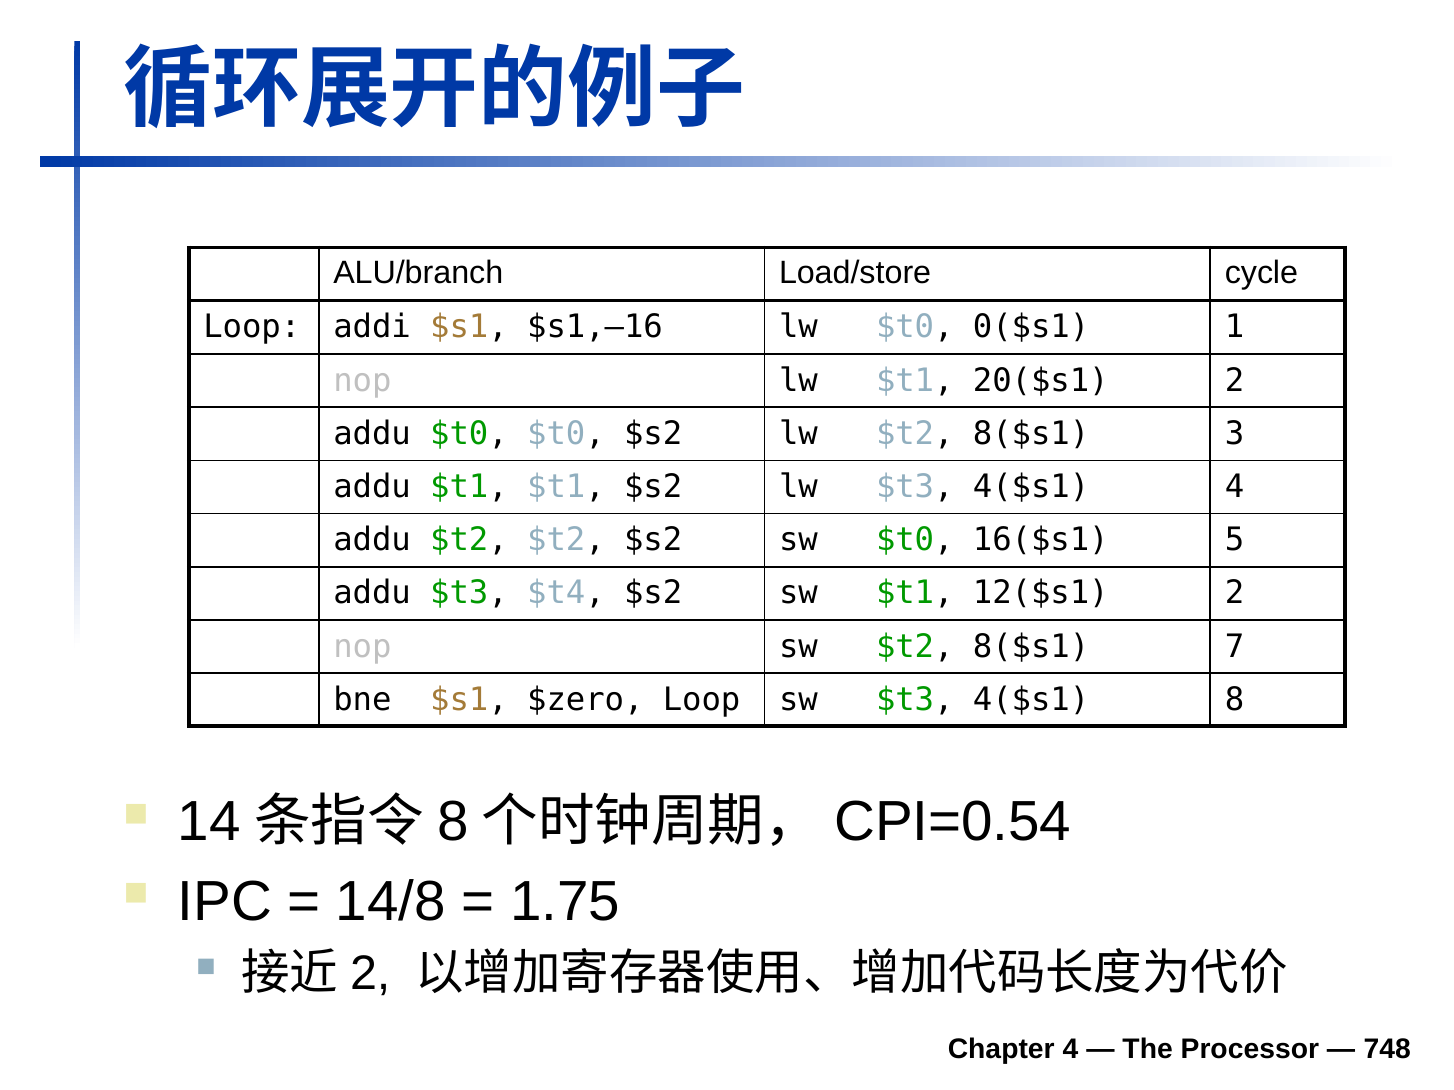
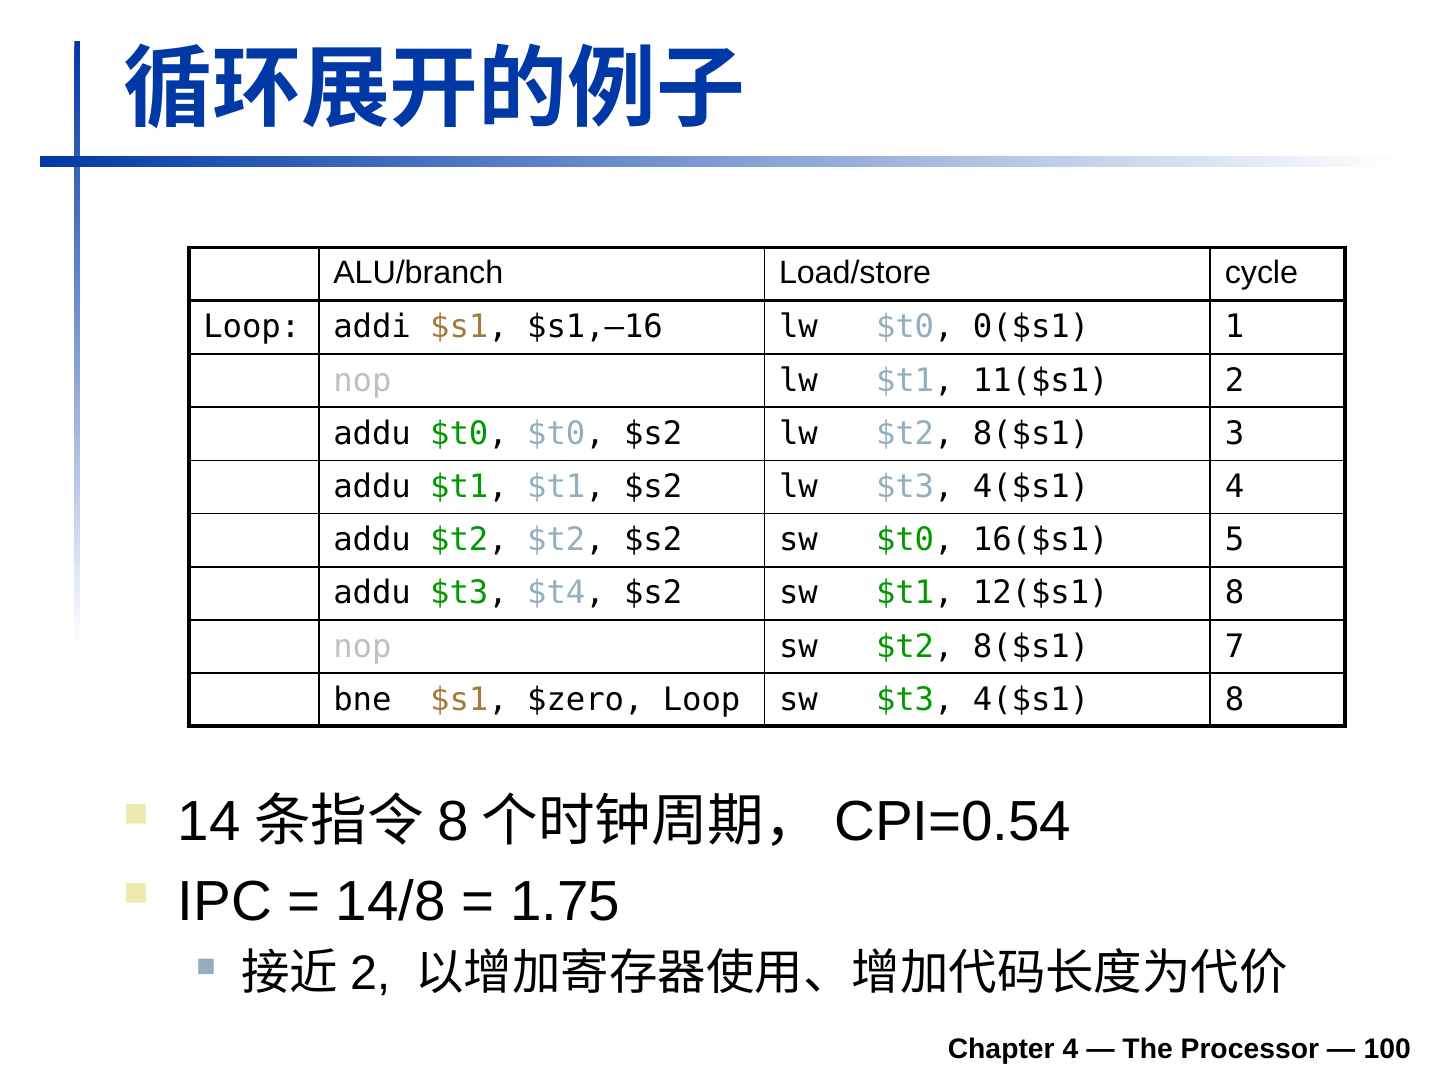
20($s1: 20($s1 -> 11($s1 (1041, 381)
12($s1 2: 2 -> 8 (1235, 594)
748: 748 -> 100 (1387, 1050)
